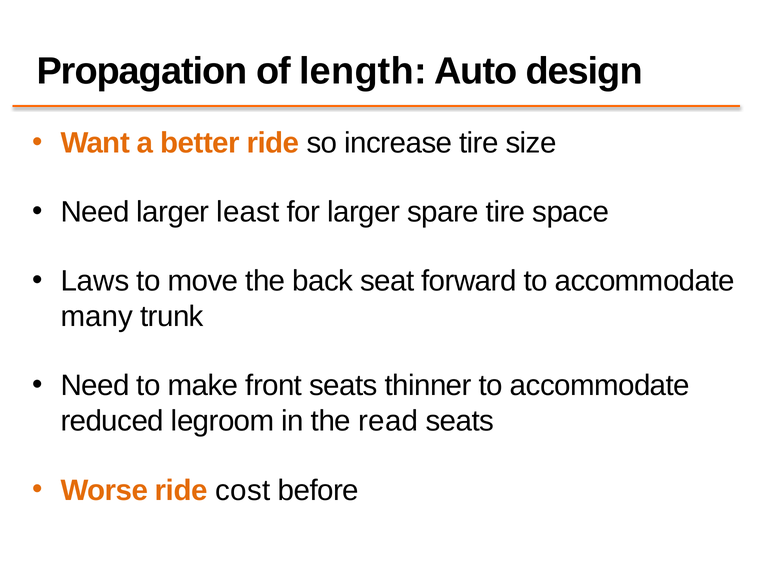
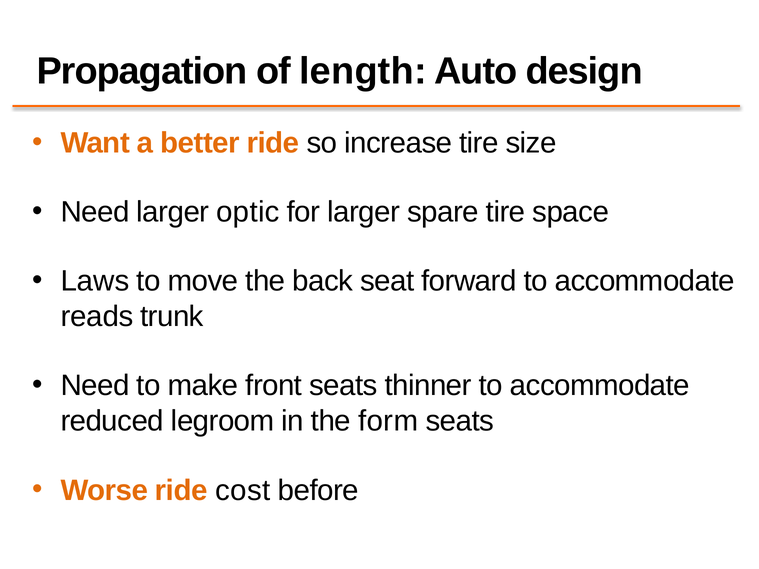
least: least -> optic (248, 212)
many: many -> reads (97, 317)
read: read -> form (388, 421)
